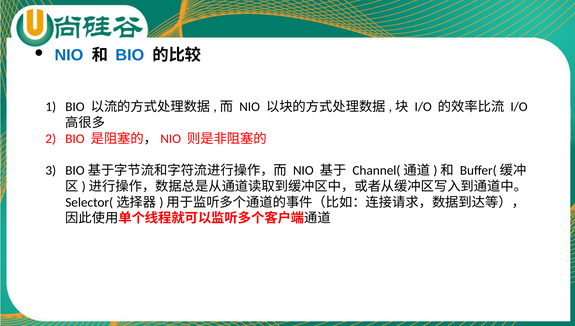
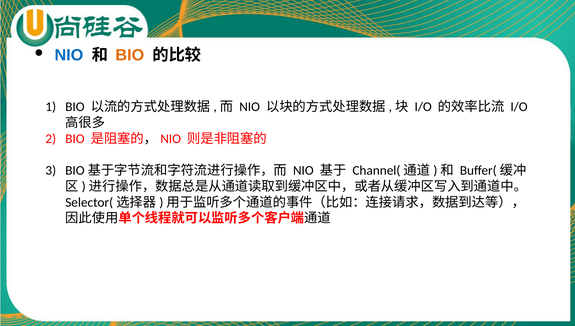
BIO colour: blue -> orange (130, 55)
